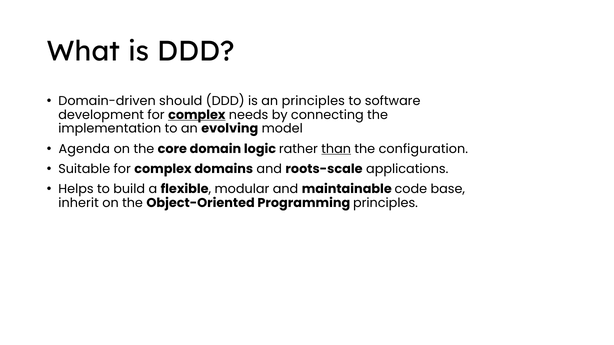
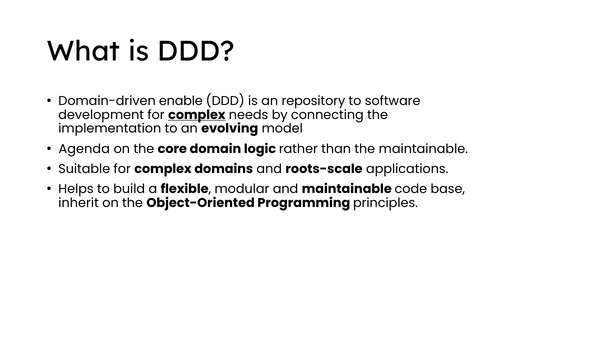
should: should -> enable (181, 101)
an principles: principles -> repository (313, 101)
than underline: present -> none (336, 149)
the configuration: configuration -> maintainable (423, 149)
